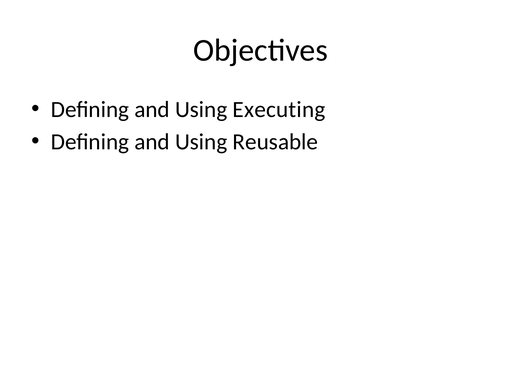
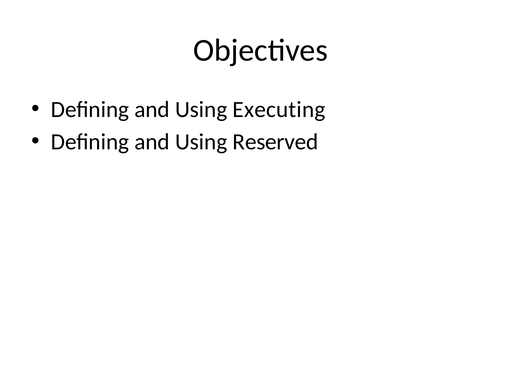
Reusable: Reusable -> Reserved (275, 142)
